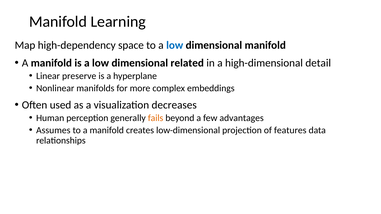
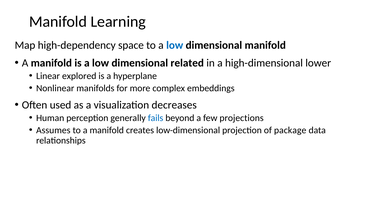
detail: detail -> lower (318, 63)
preserve: preserve -> explored (79, 76)
fails colour: orange -> blue (156, 118)
advantages: advantages -> projections (242, 118)
features: features -> package (290, 130)
